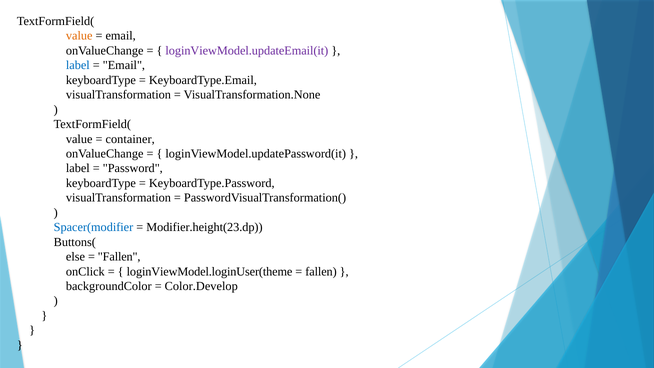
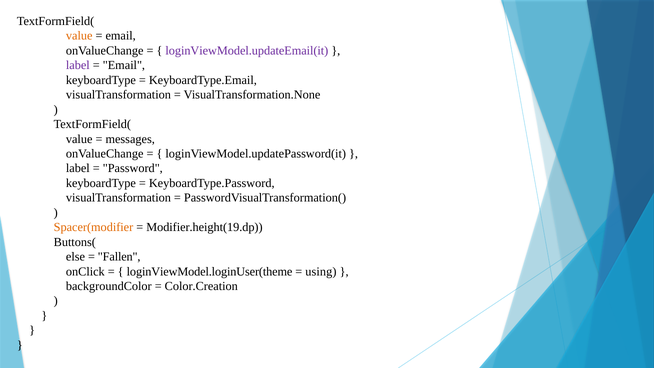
label colour: blue -> purple (78, 65)
container: container -> messages (130, 139)
Spacer(modifier colour: blue -> orange (93, 227)
Modifier.height(23.dp: Modifier.height(23.dp -> Modifier.height(19.dp (204, 227)
fallen: fallen -> using (321, 271)
Color.Develop: Color.Develop -> Color.Creation (201, 286)
